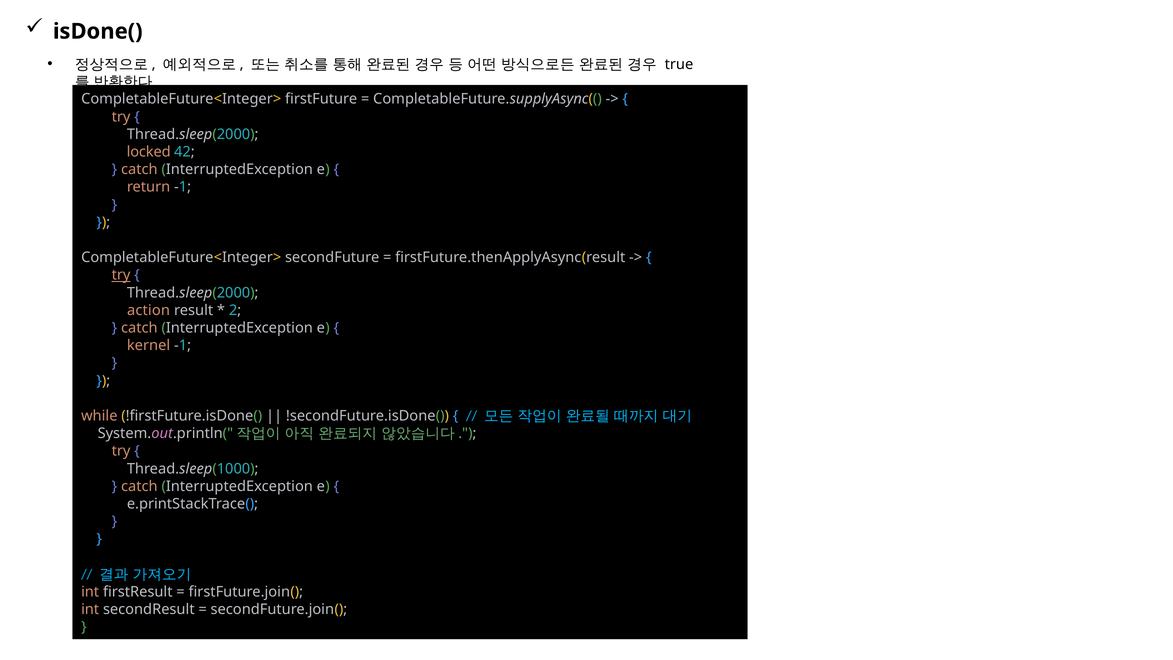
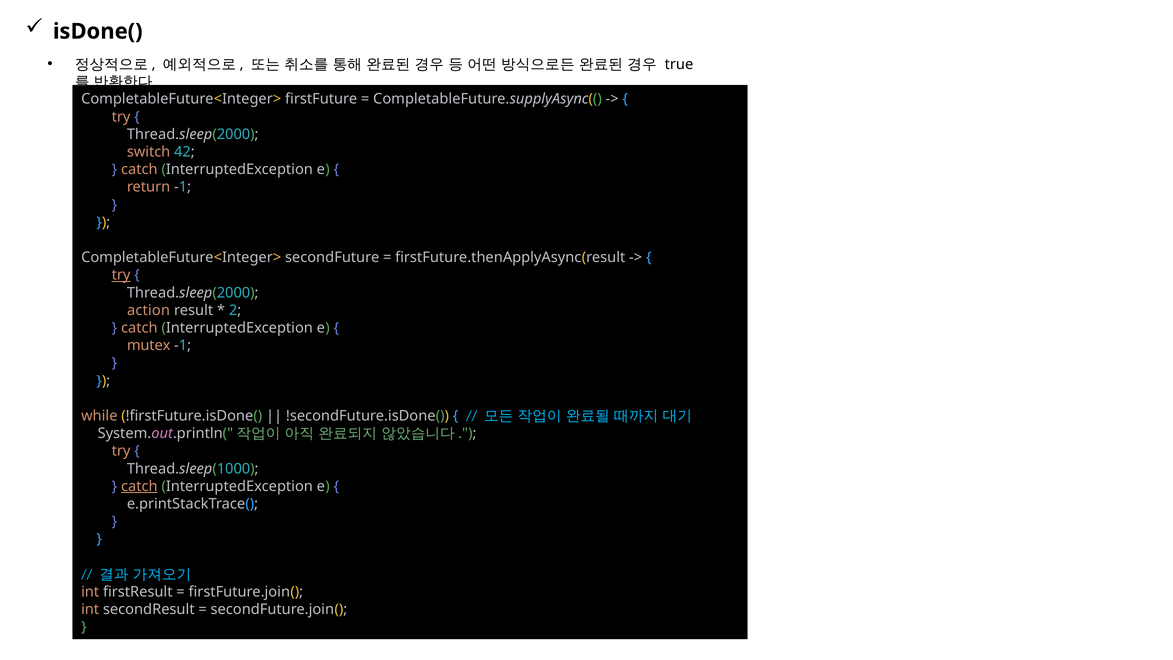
locked: locked -> switch (149, 152)
kernel: kernel -> mutex (149, 345)
catch underline: none -> present (139, 486)
